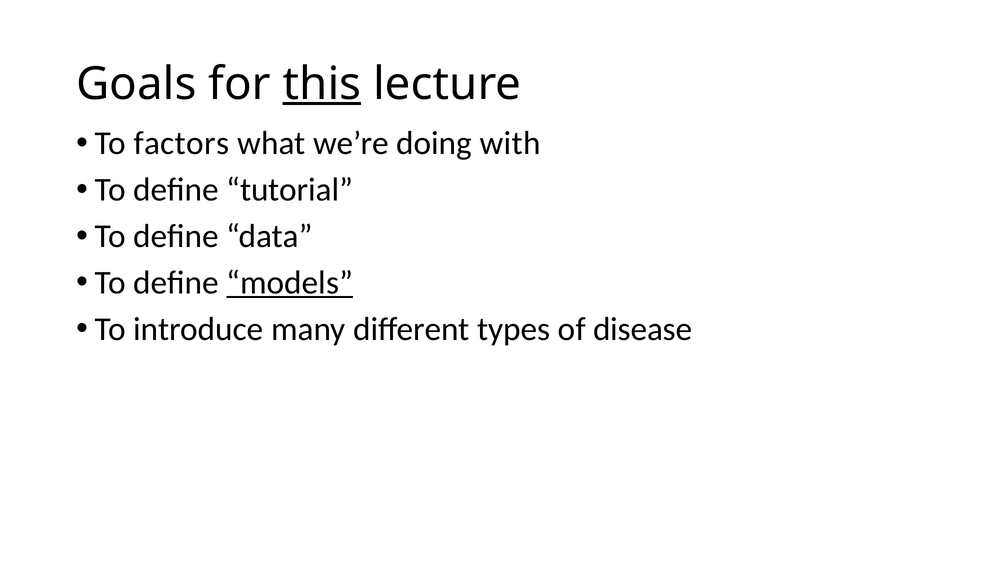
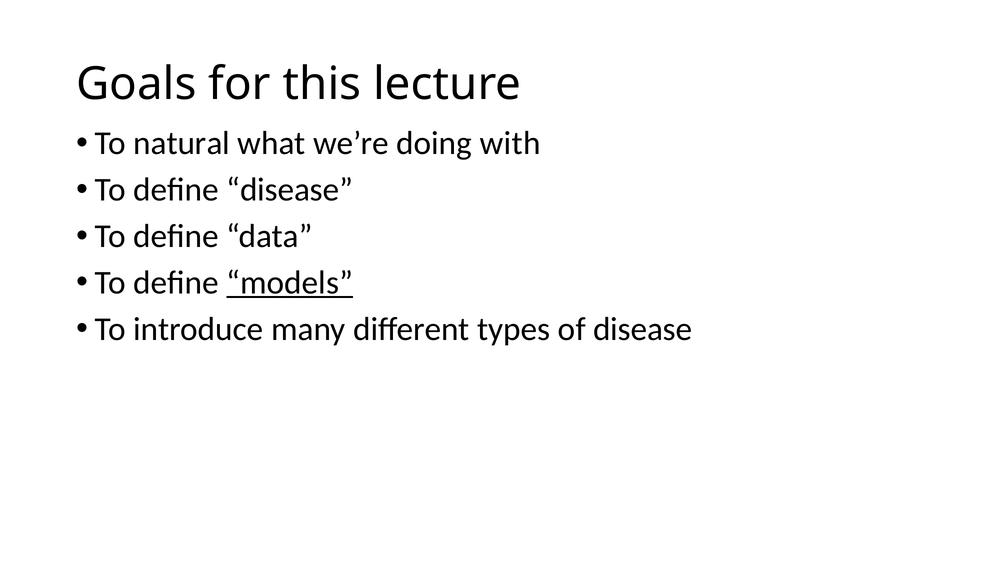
this underline: present -> none (322, 84)
factors: factors -> natural (182, 143)
define tutorial: tutorial -> disease (290, 190)
